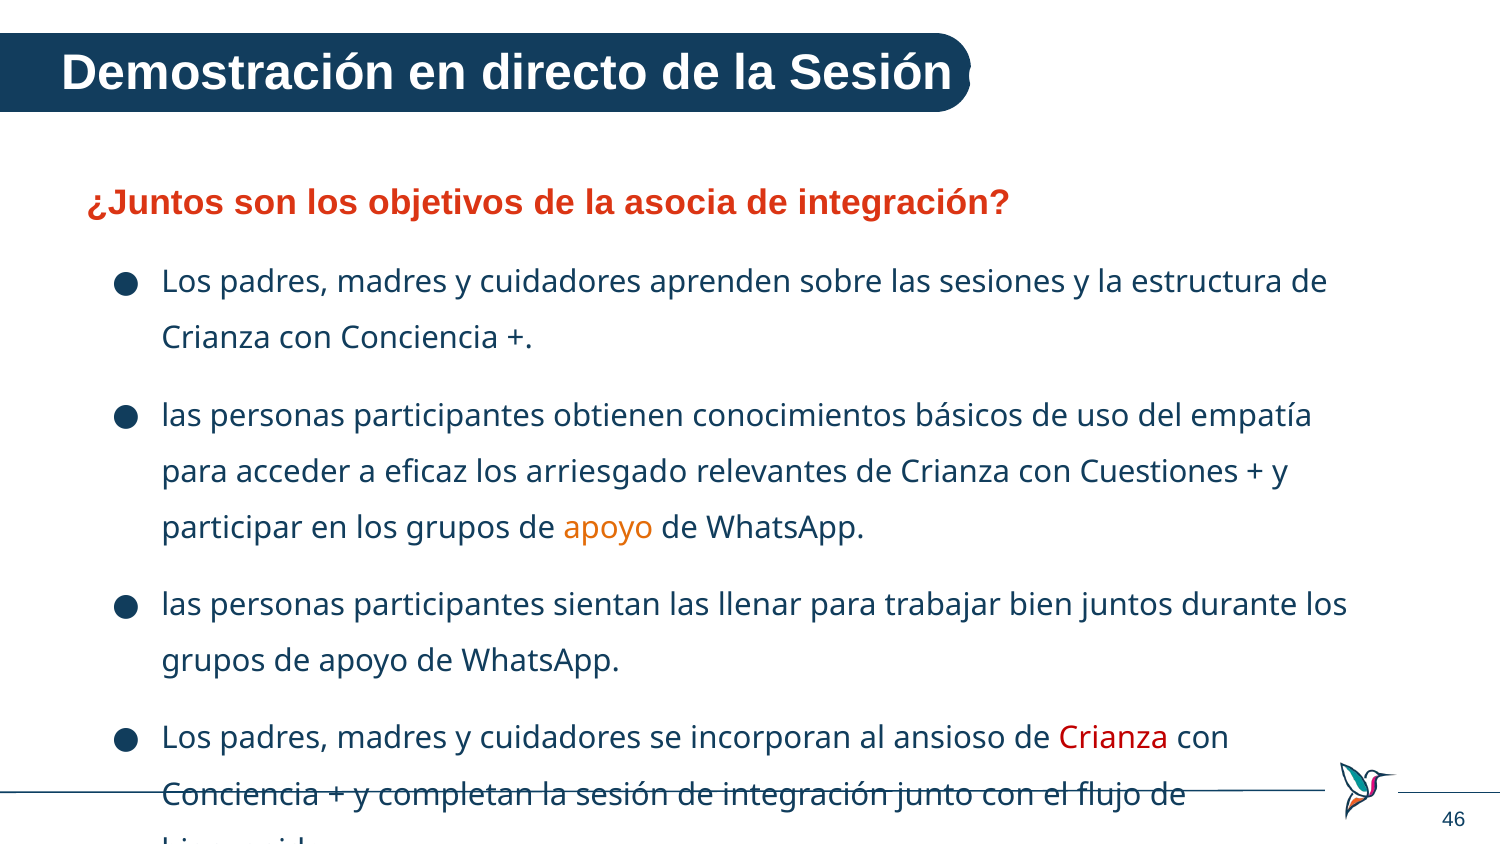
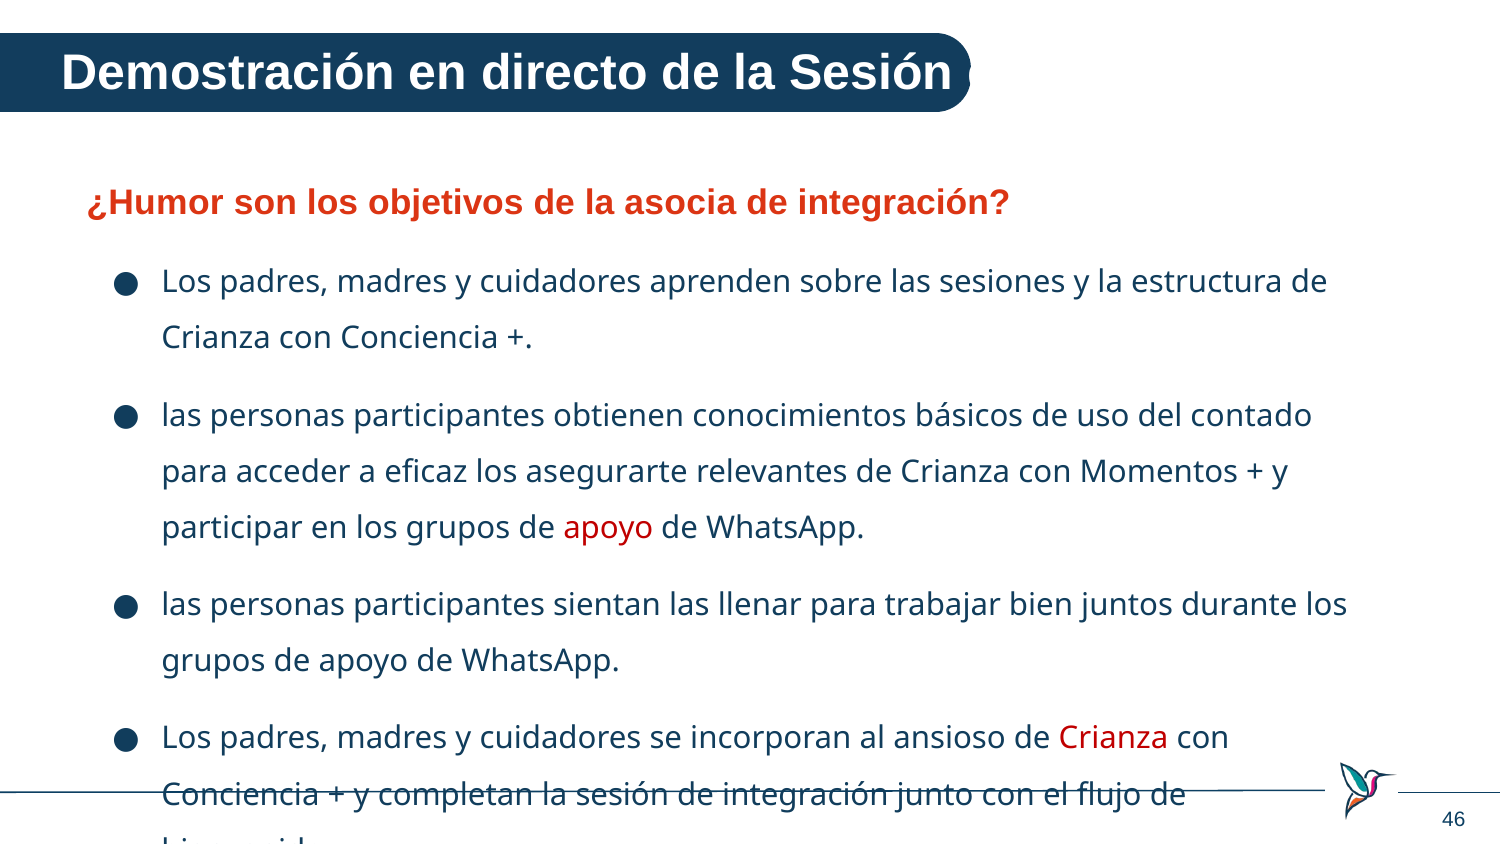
¿Juntos: ¿Juntos -> ¿Humor (155, 203)
empatía: empatía -> contado (1251, 416)
arriesgado: arriesgado -> asegurarte (607, 472)
Cuestiones: Cuestiones -> Momentos (1159, 472)
apoyo colour: orange -> red (608, 528)
